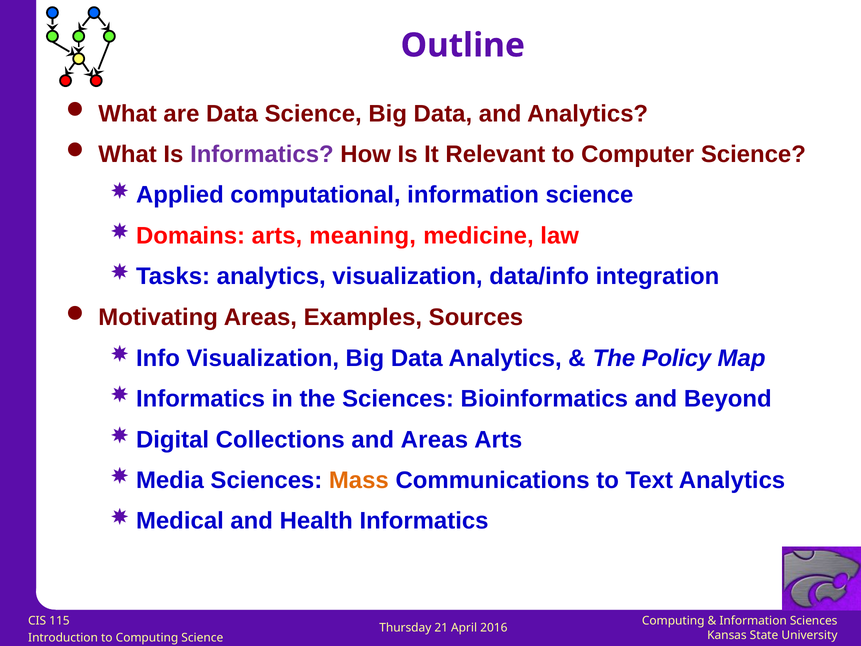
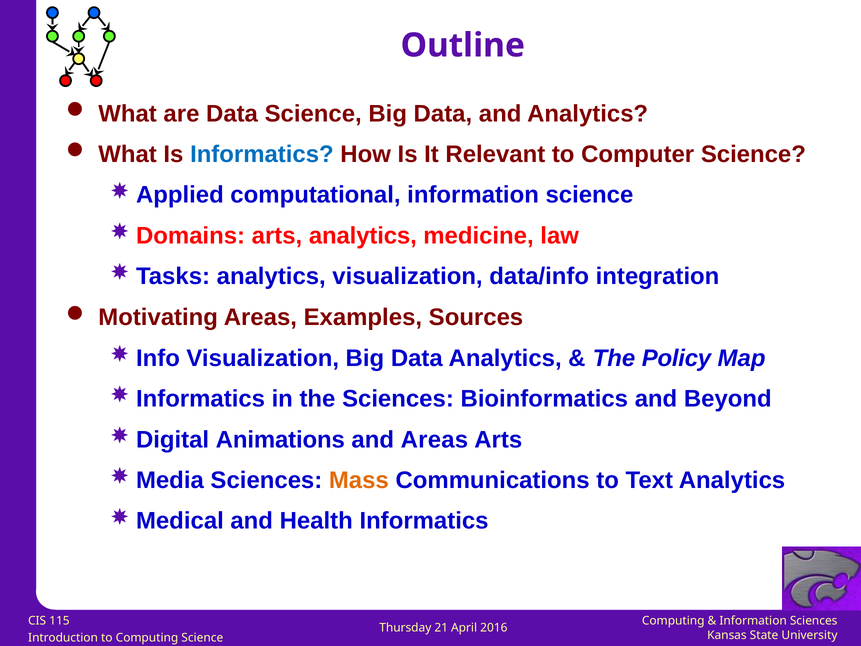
Informatics colour: purple -> blue (262, 154)
arts meaning: meaning -> analytics (363, 236)
Collections: Collections -> Animations (280, 439)
